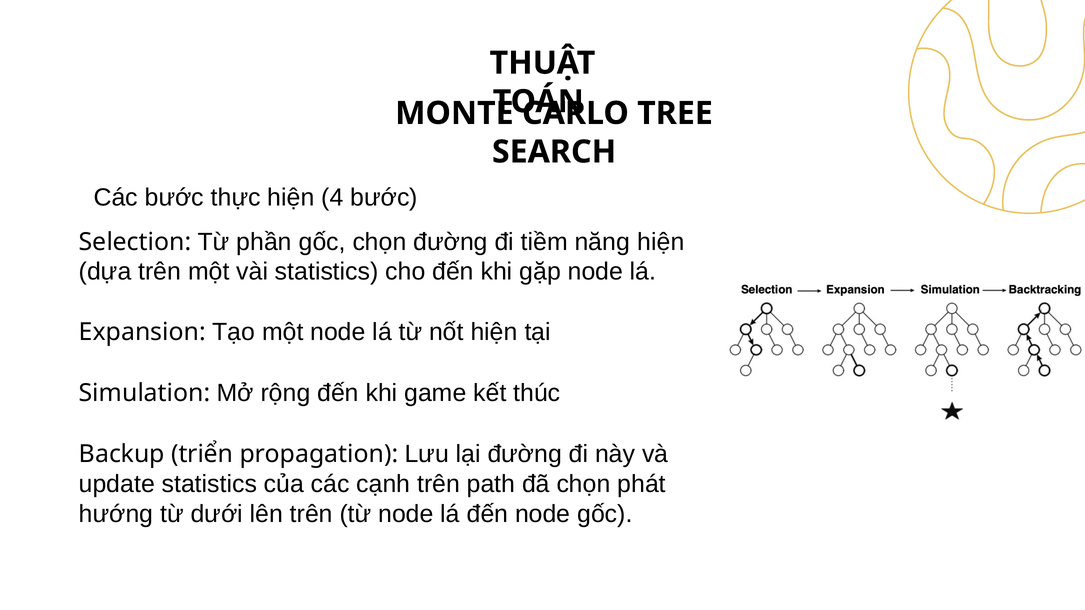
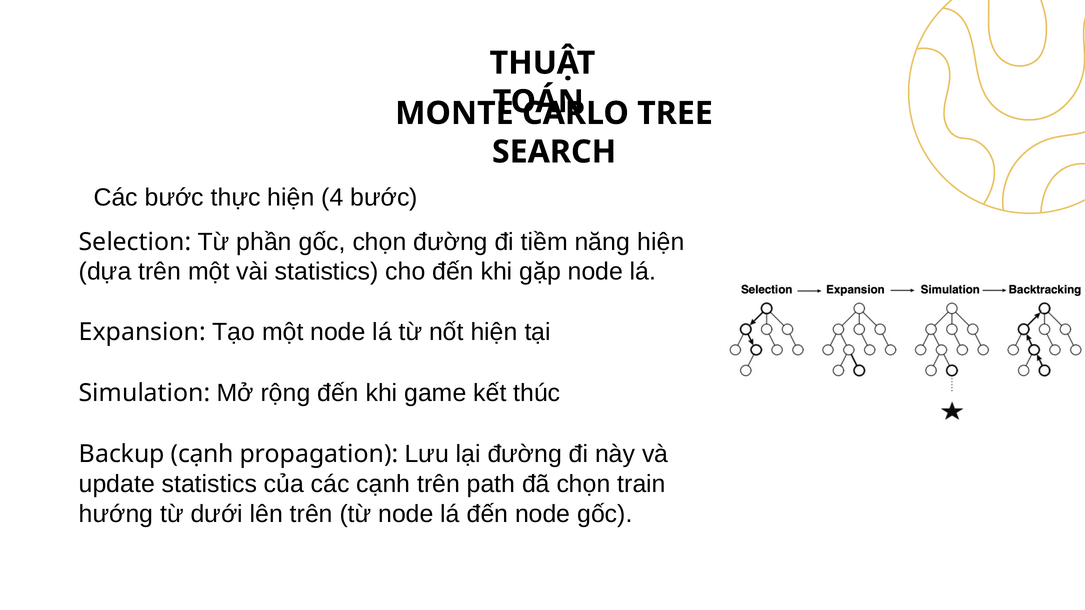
Backup triển: triển -> cạnh (202, 454)
phát: phát -> train (642, 484)
